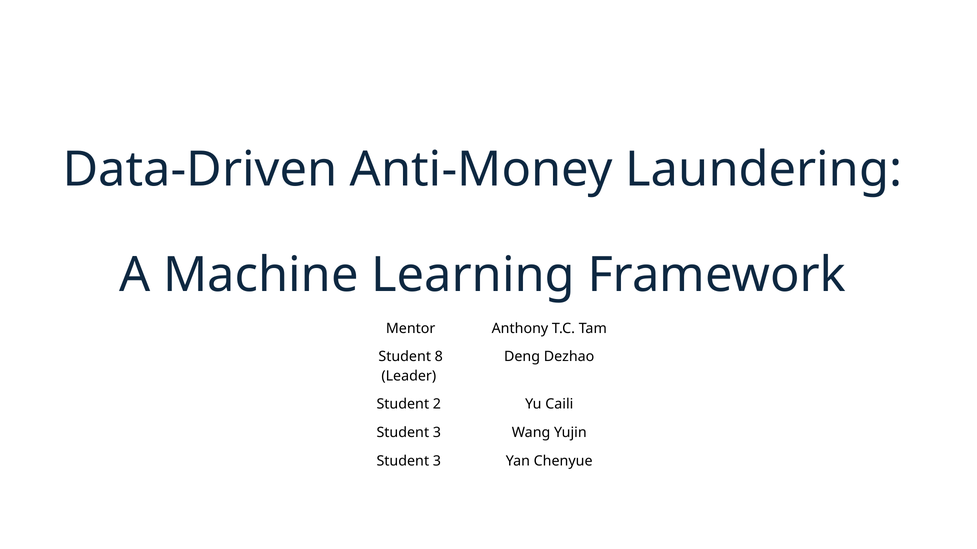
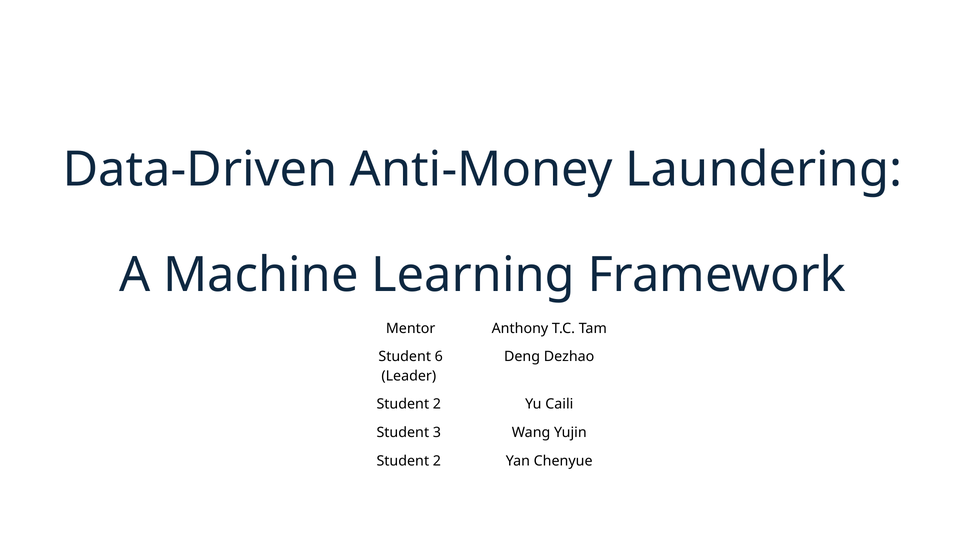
8: 8 -> 6 (439, 357)
3: 3 -> 2 (437, 461)
